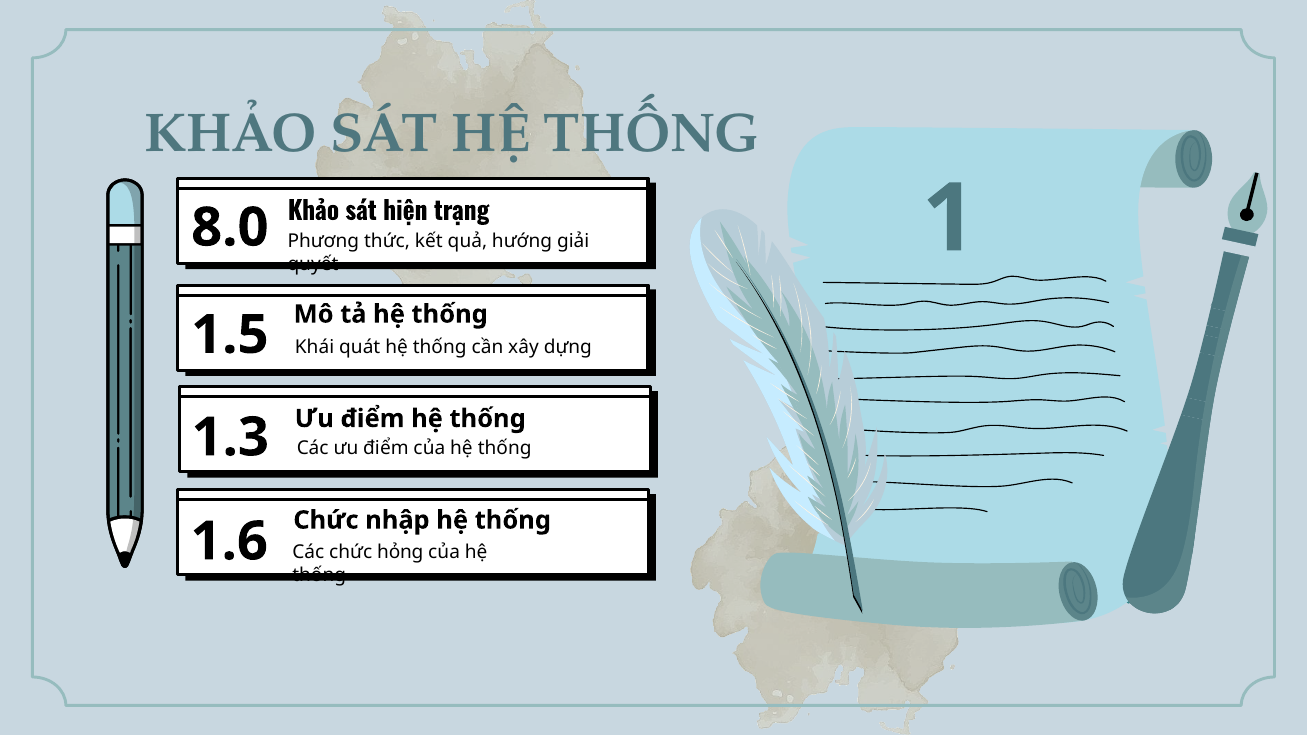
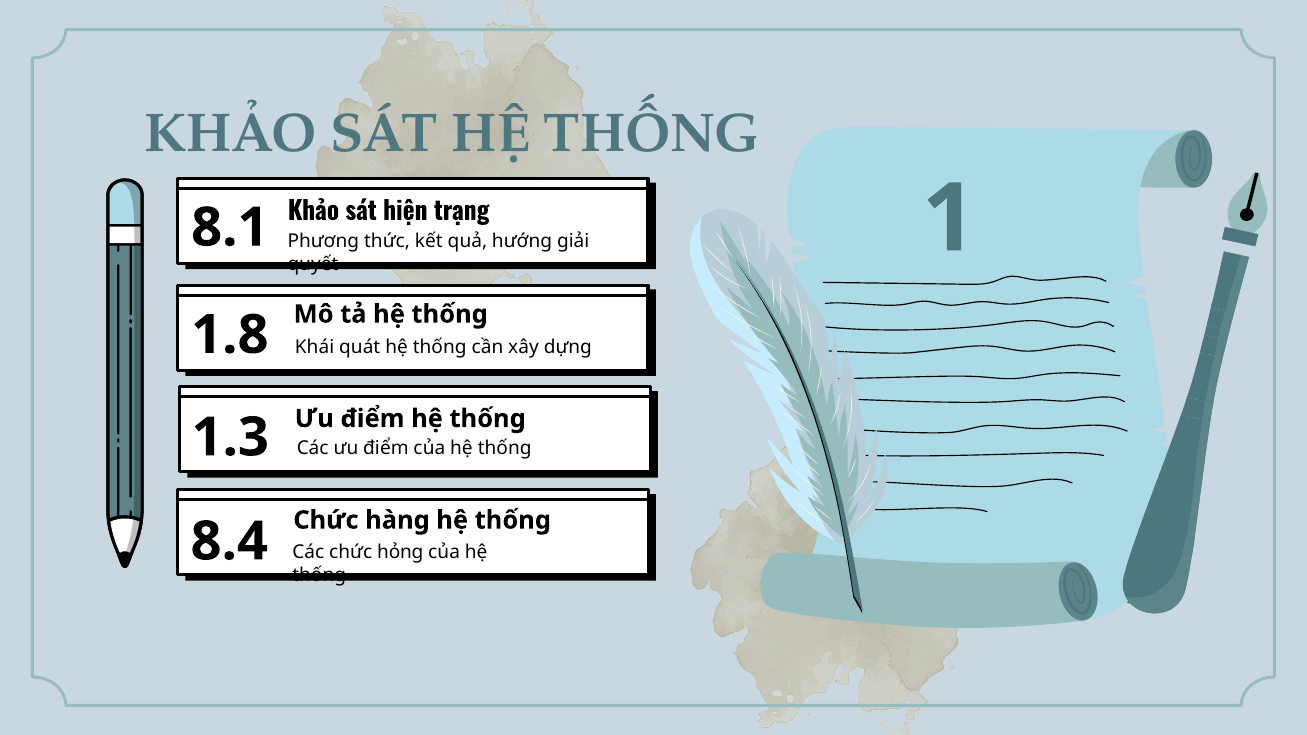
8.0: 8.0 -> 8.1 (230, 228)
1.5: 1.5 -> 1.8 (230, 335)
nhập: nhập -> hàng (397, 520)
1.6: 1.6 -> 8.4 (229, 542)
